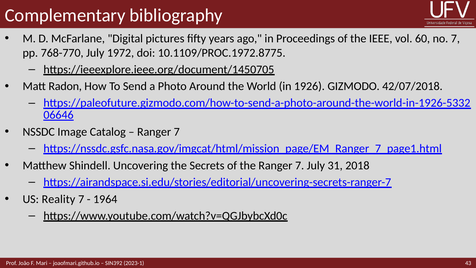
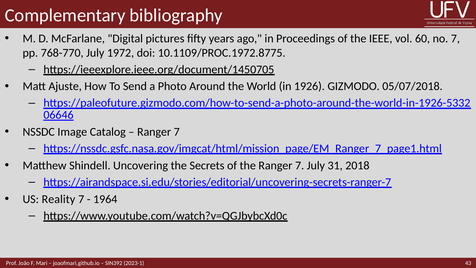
Radon: Radon -> Ajuste (65, 86)
42/07/2018: 42/07/2018 -> 05/07/2018 (412, 86)
